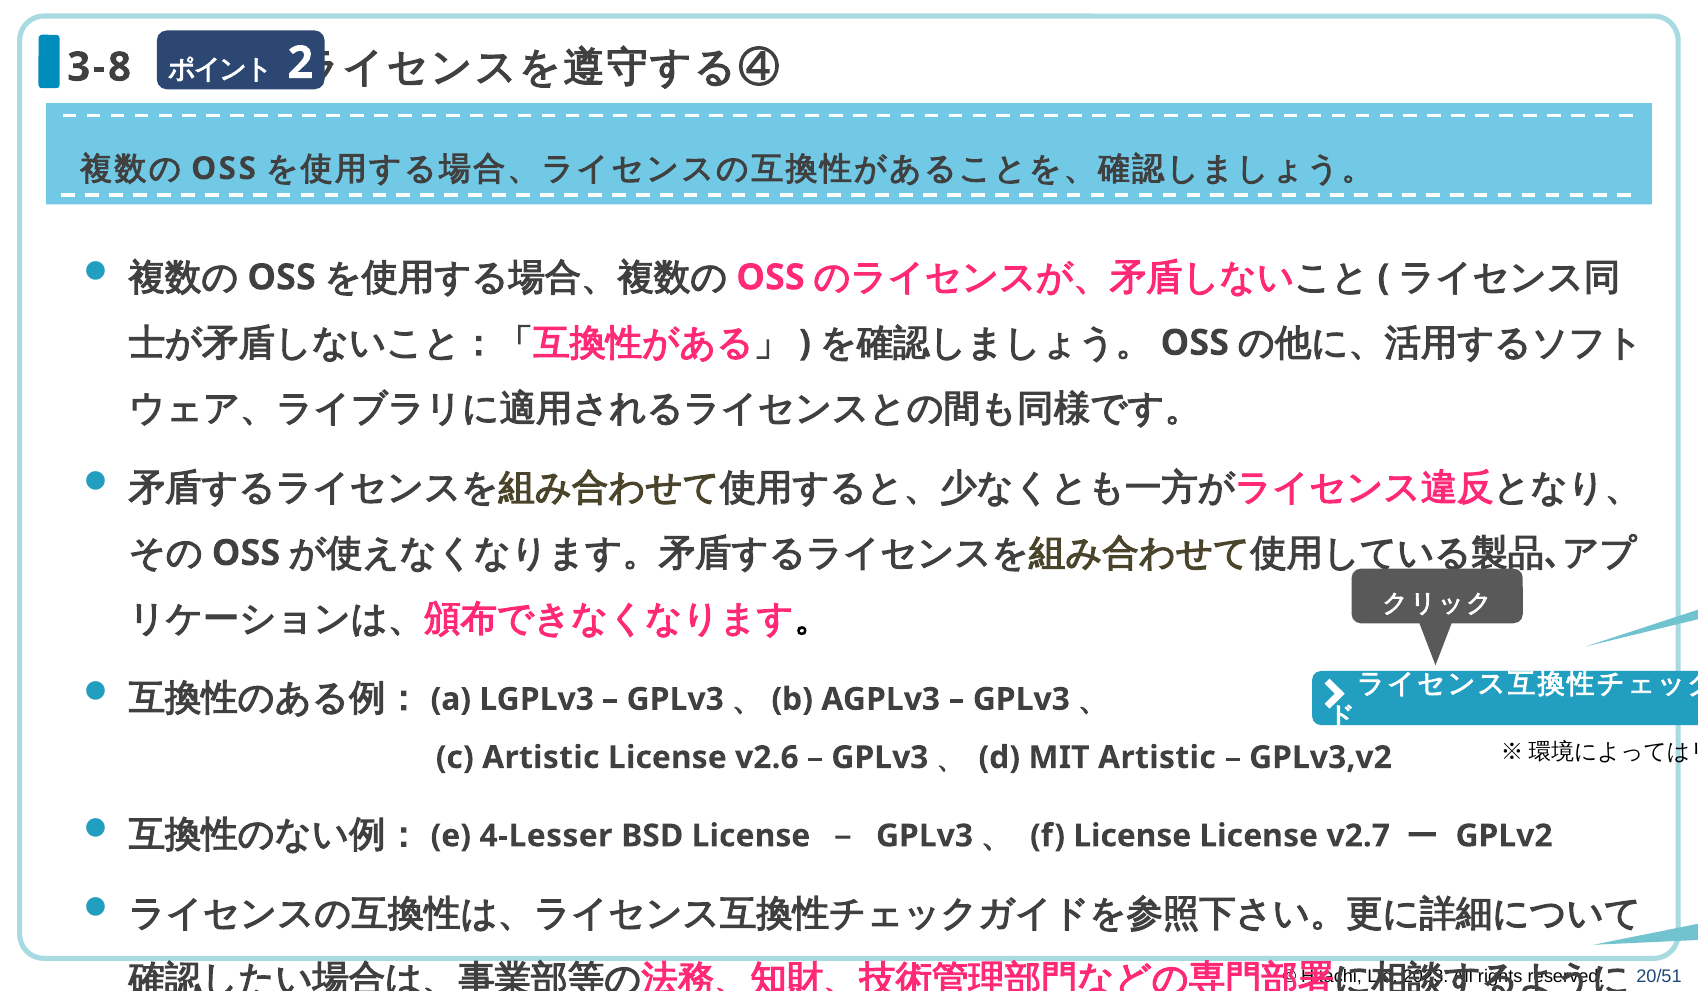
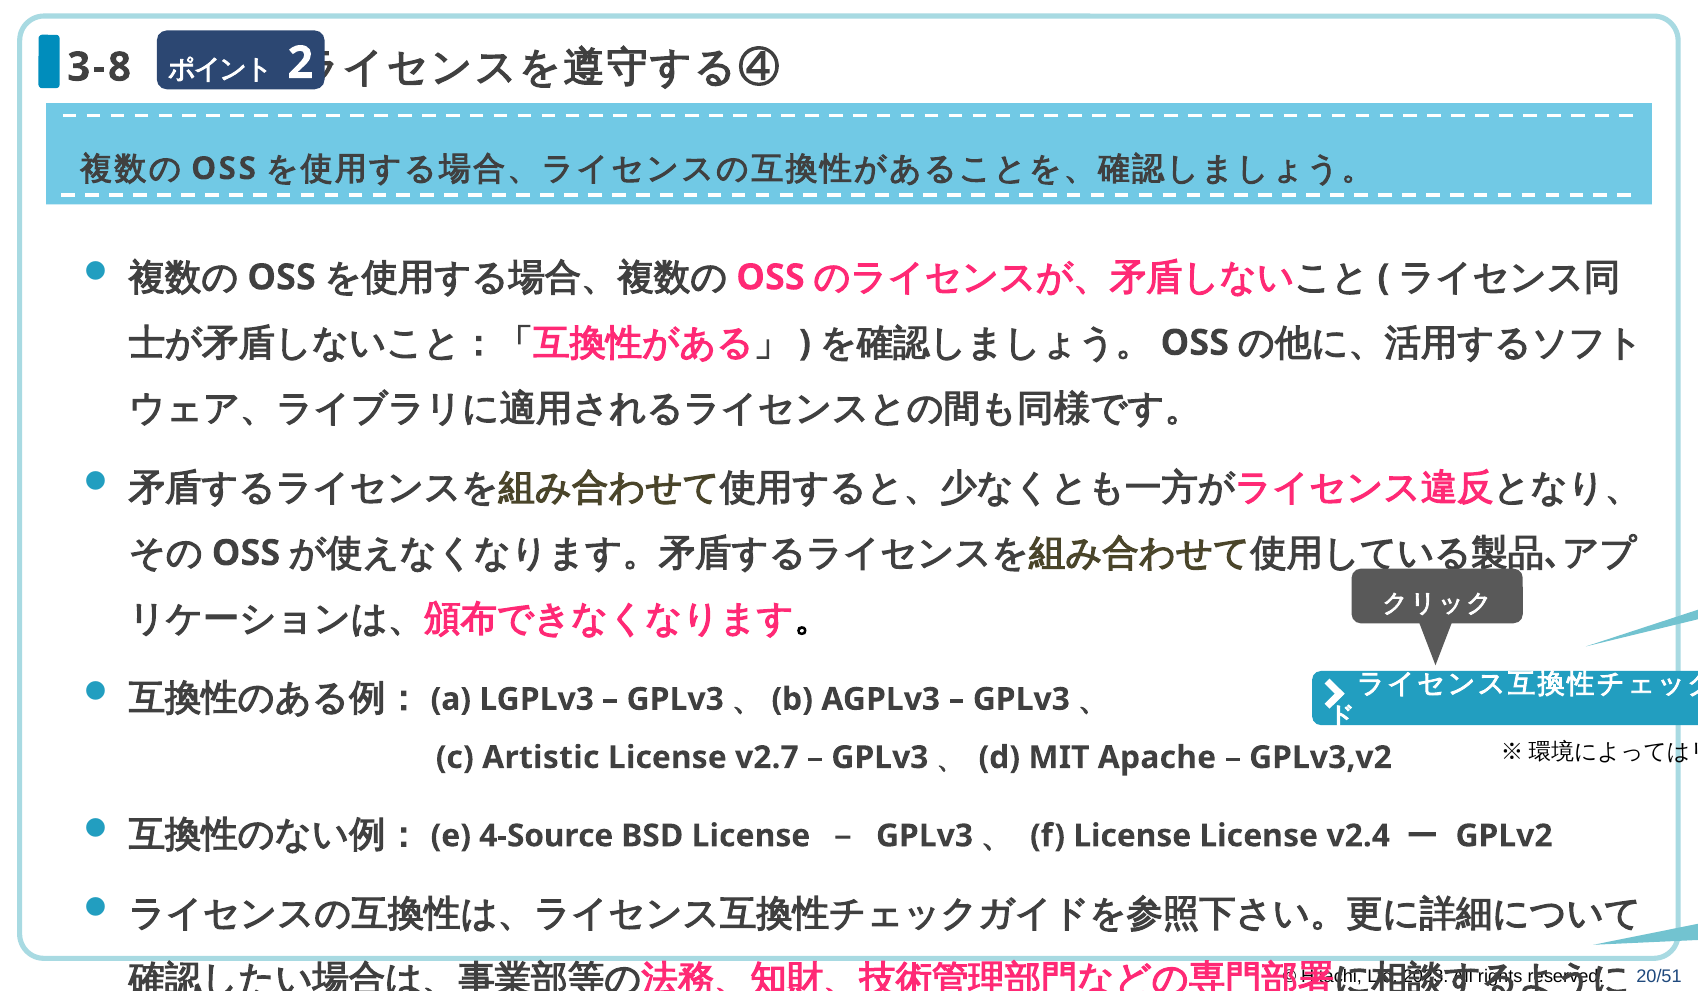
v2.6: v2.6 -> v2.7 (767, 757)
MIT Artistic: Artistic -> Apache (1157, 757)
4-Lesser: 4-Lesser -> 4-Source (546, 836)
v2.7: v2.7 -> v2.4 (1358, 836)
